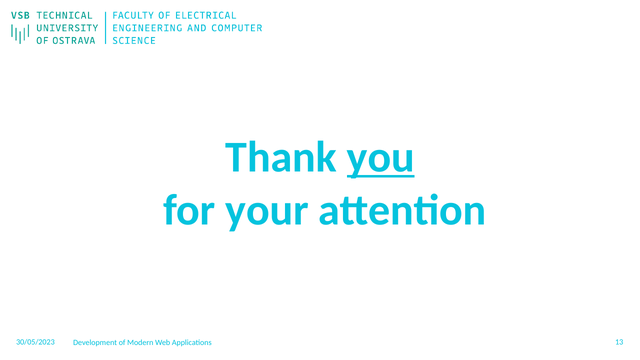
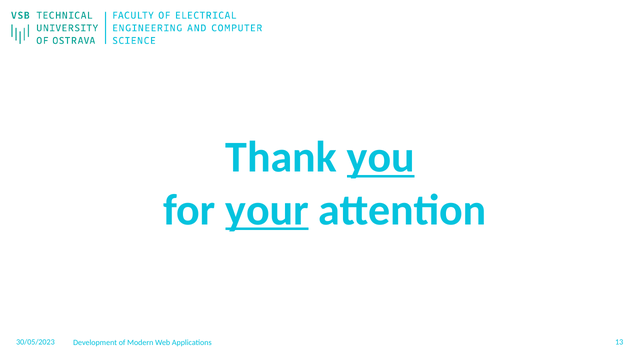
your underline: none -> present (267, 210)
